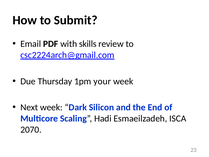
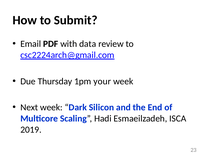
skills: skills -> data (88, 44)
2070: 2070 -> 2019 (31, 130)
